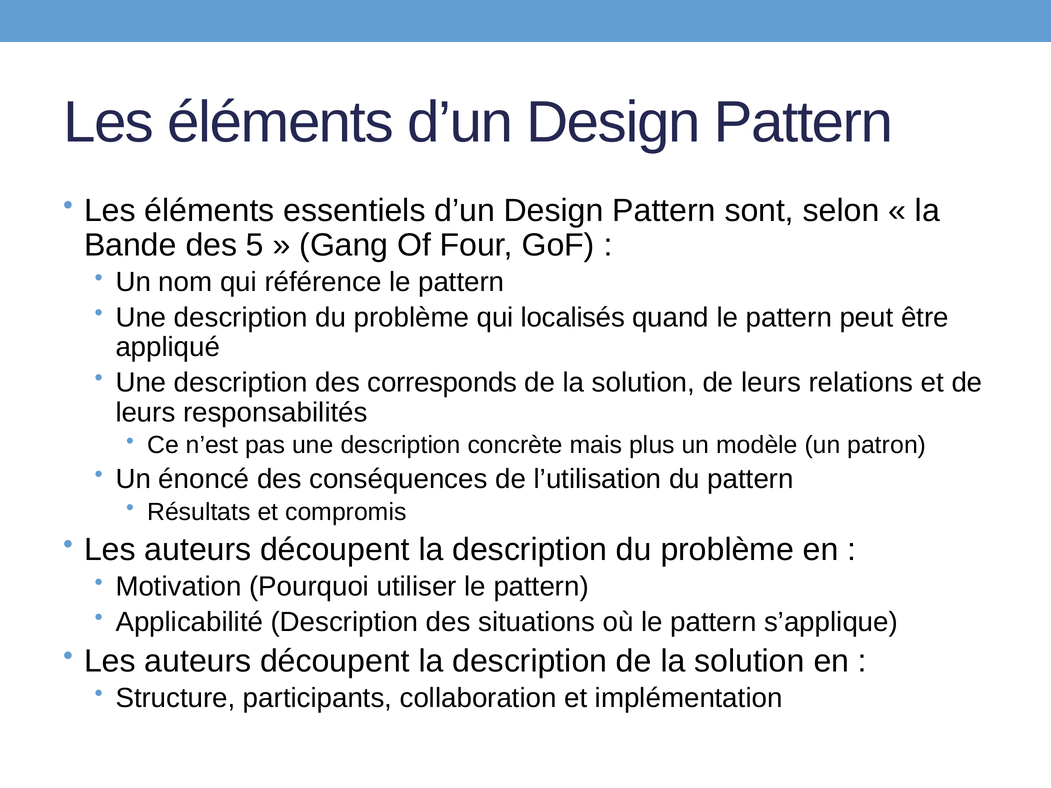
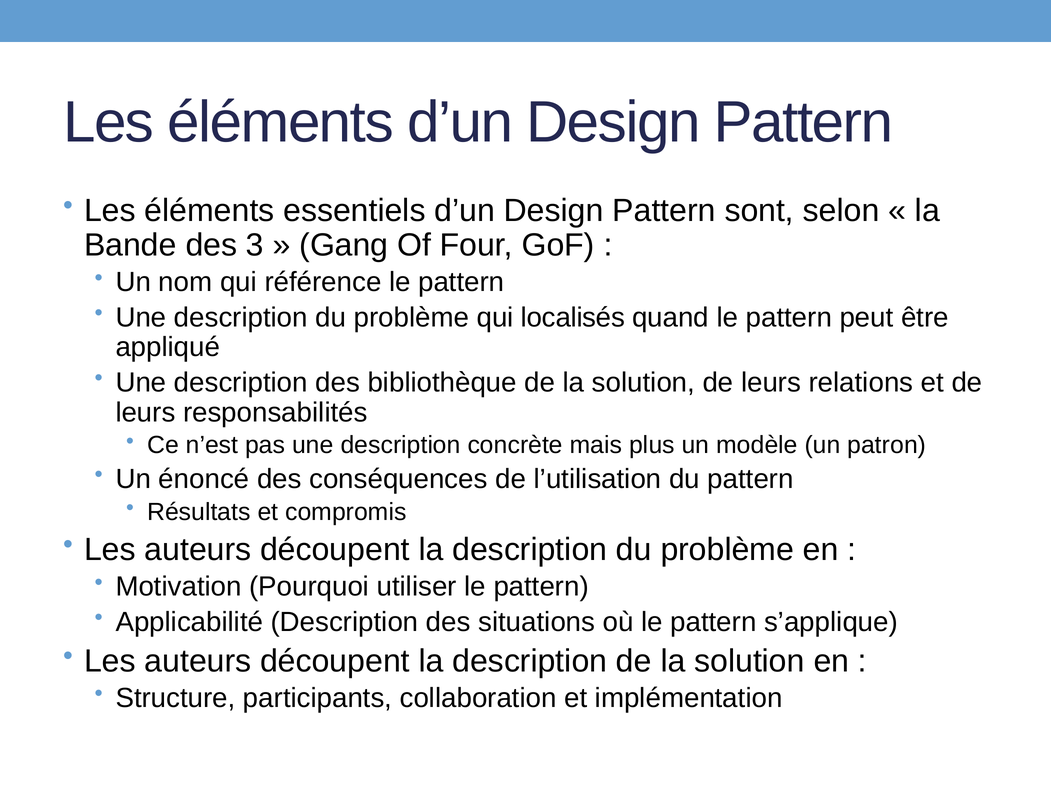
5: 5 -> 3 (255, 245)
corresponds: corresponds -> bibliothèque (442, 383)
